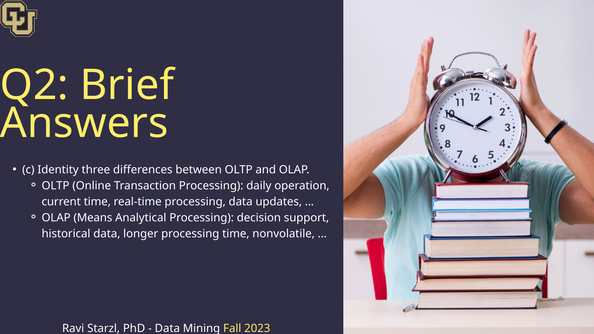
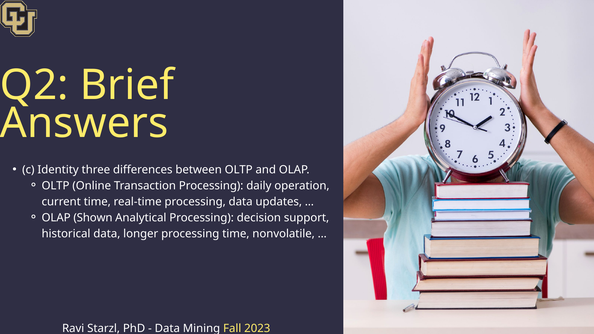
Means: Means -> Shown (93, 218)
